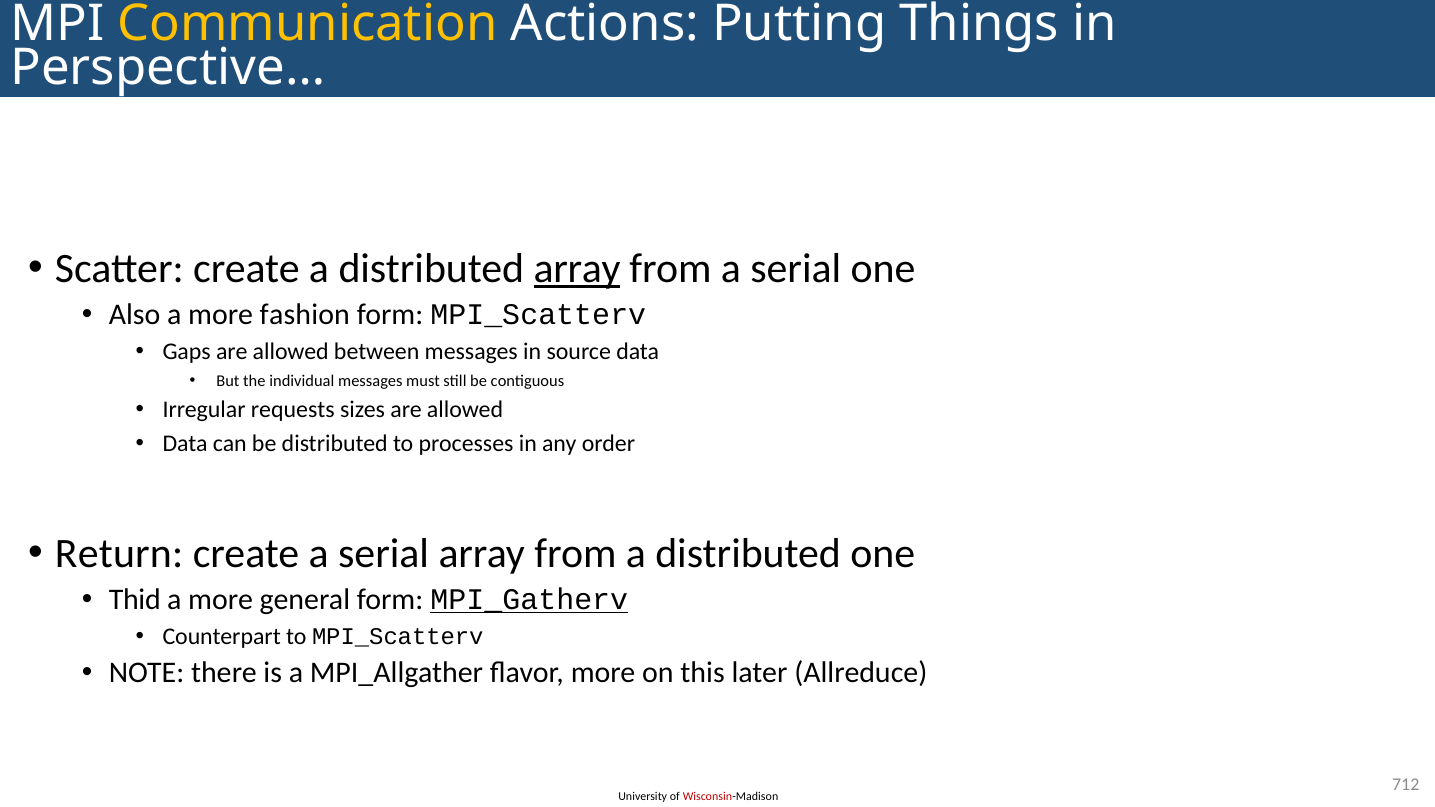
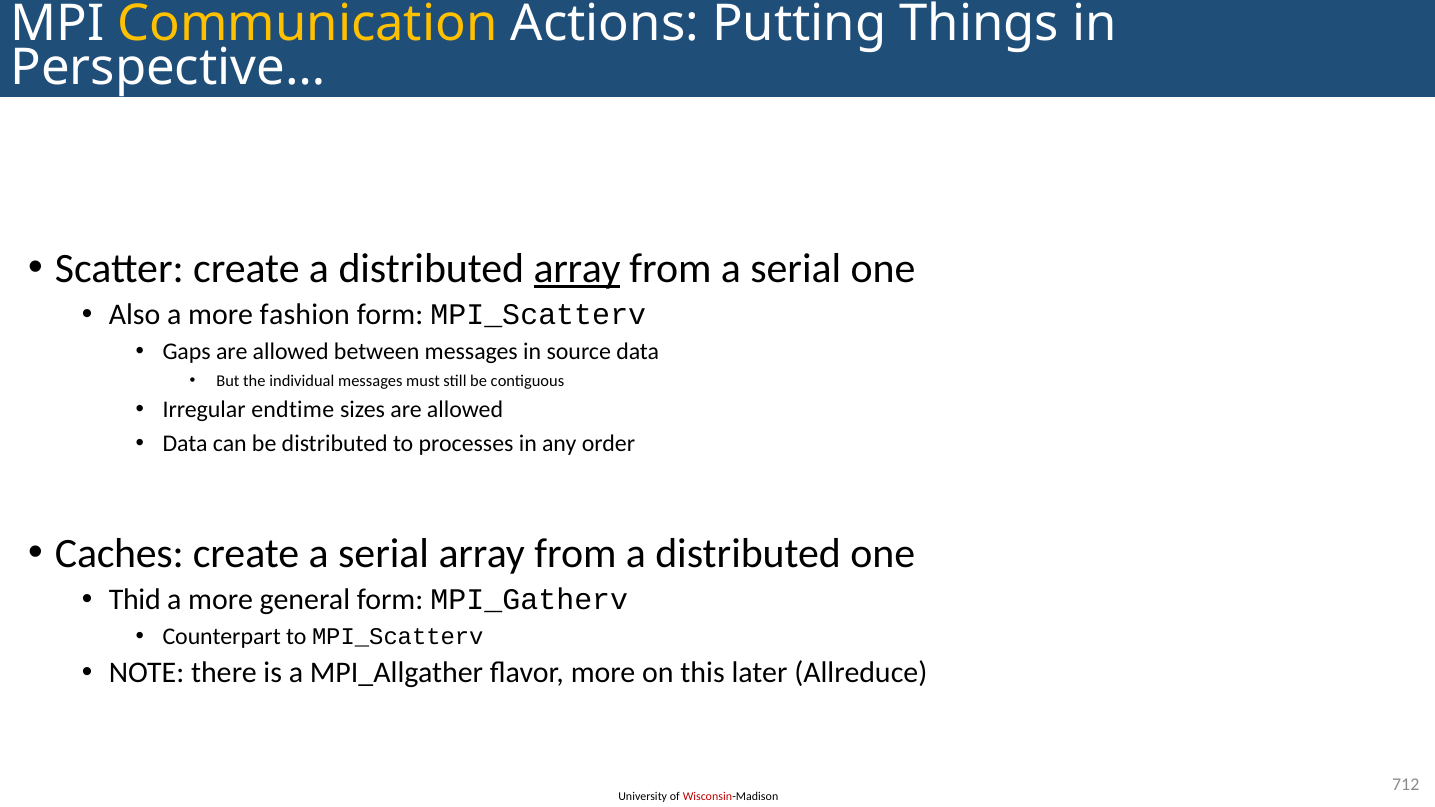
requests: requests -> endtime (293, 410)
Return: Return -> Caches (119, 554)
MPI_Gatherv underline: present -> none (529, 600)
